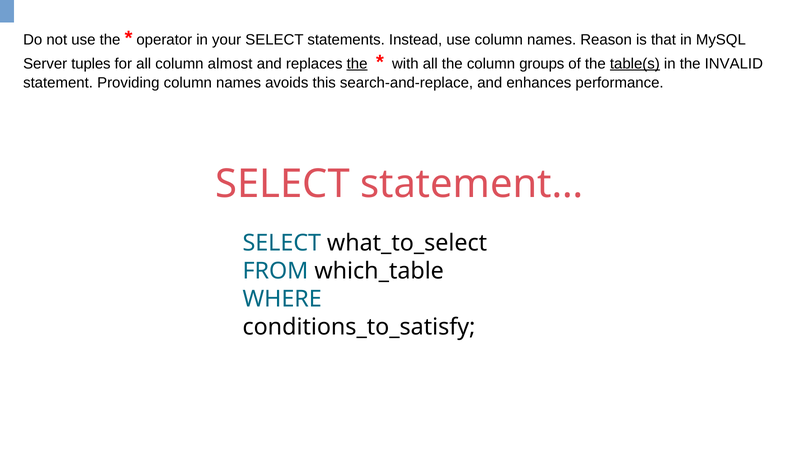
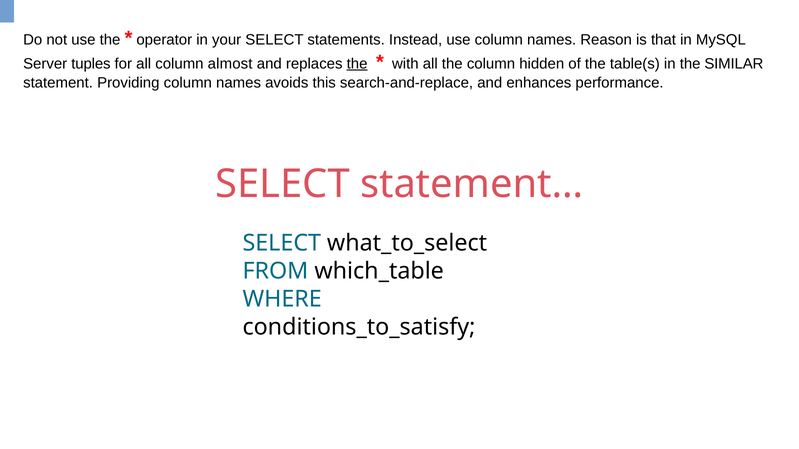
groups: groups -> hidden (542, 64)
table(s underline: present -> none (635, 64)
INVALID: INVALID -> SIMILAR (734, 64)
